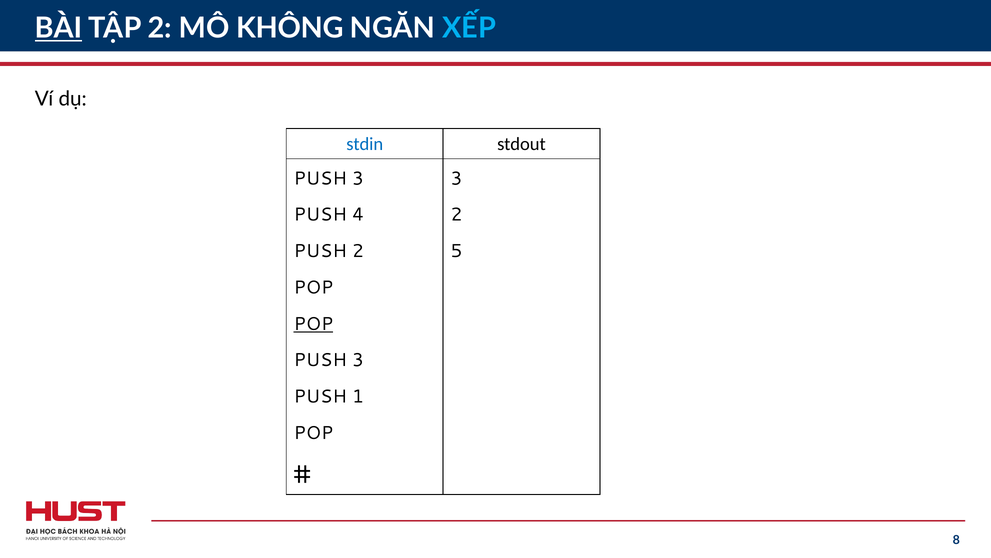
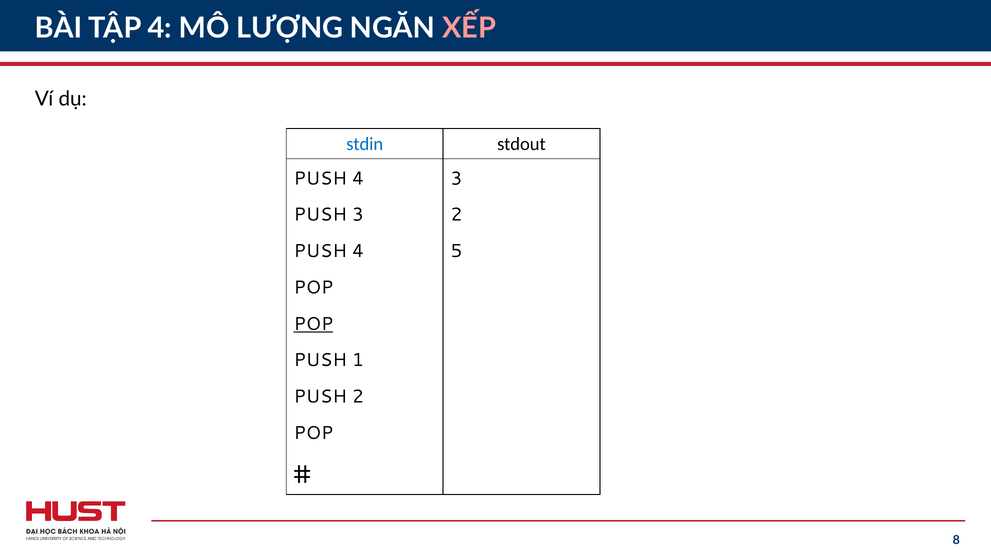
BÀI underline: present -> none (59, 28)
TẬP 2: 2 -> 4 (160, 28)
KHÔNG: KHÔNG -> LƯỢNG (290, 28)
XẾP colour: light blue -> pink (469, 28)
3: 3 -> 4 (358, 178)
PUSH 4: 4 -> 3 (358, 215)
2: 2 -> 4 (358, 251)
3: 3 -> 1 (358, 360)
PUSH 1: 1 -> 2 (358, 396)
